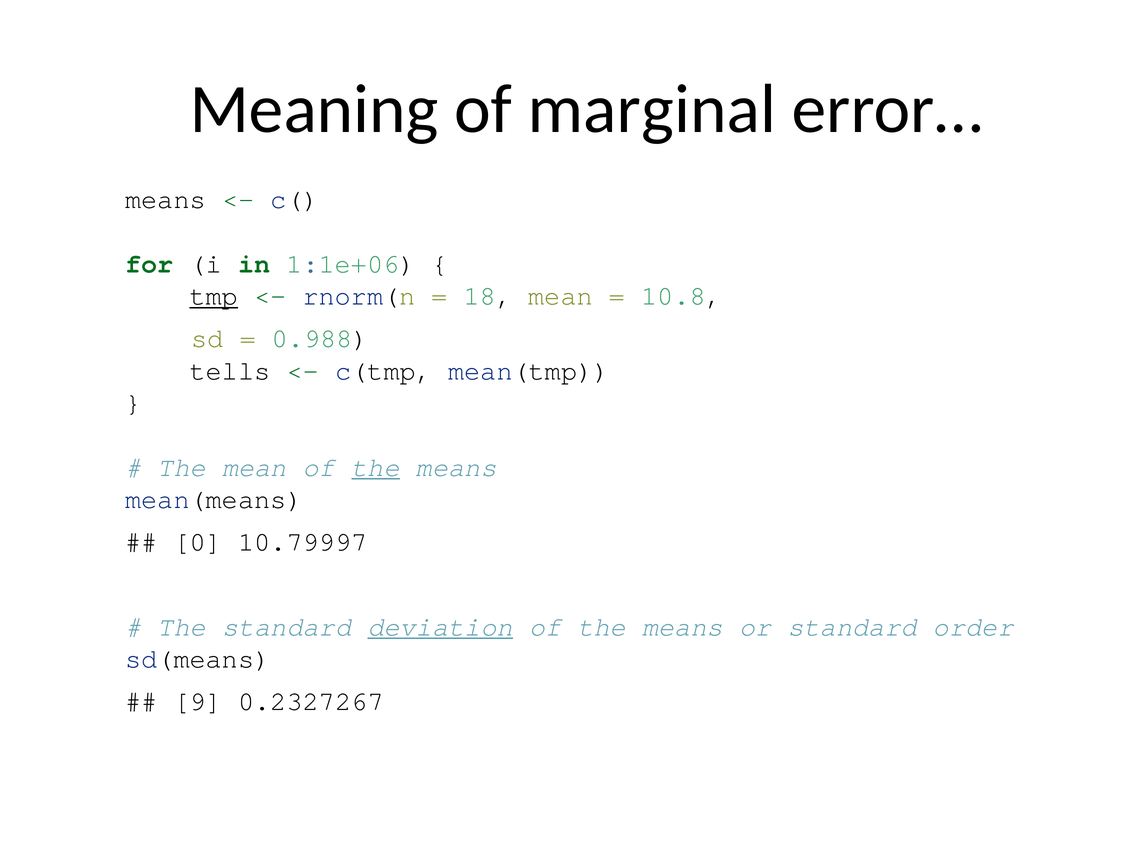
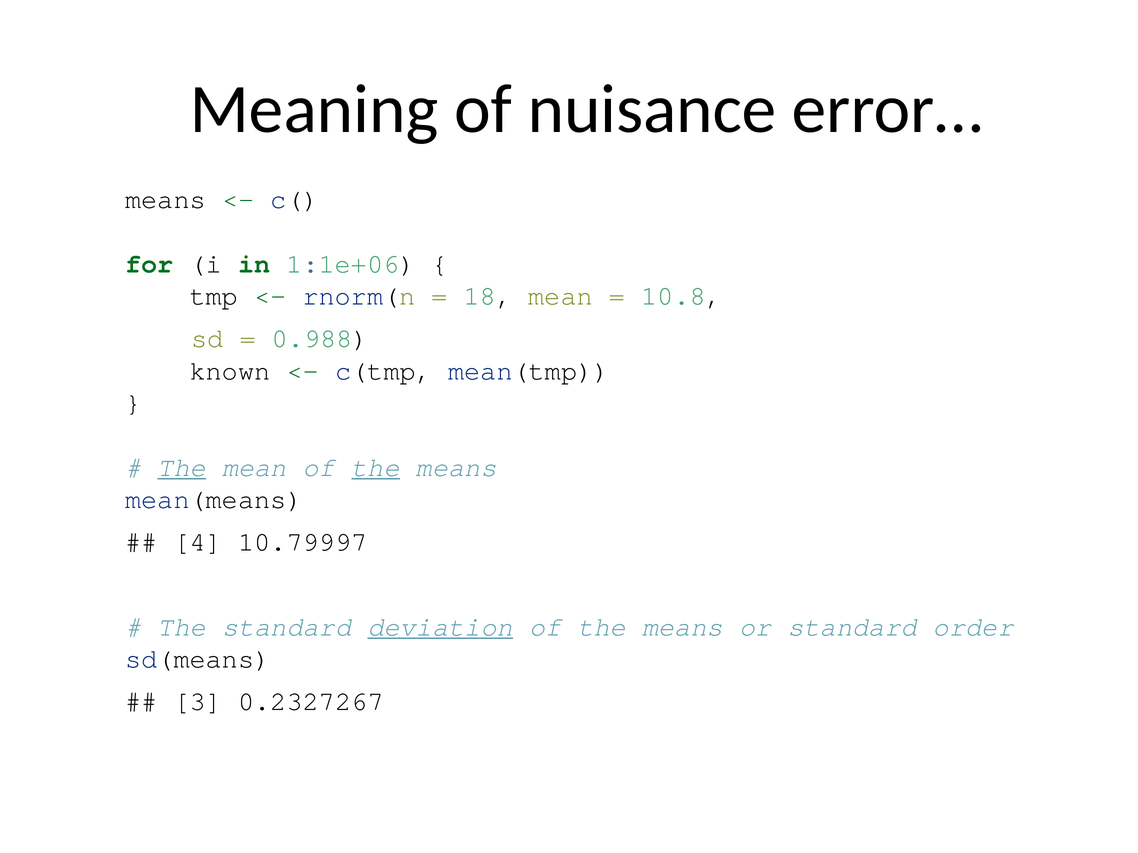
marginal: marginal -> nuisance (652, 110)
tmp underline: present -> none (214, 296)
tells: tells -> known (230, 371)
The underline: none -> present (182, 468)
0: 0 -> 4 (198, 542)
9: 9 -> 3 (198, 702)
